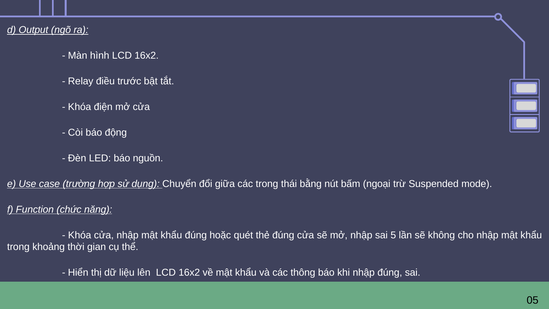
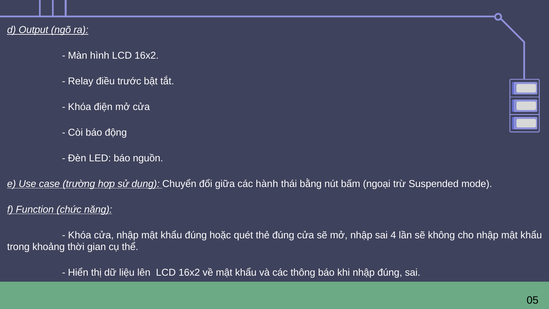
các trong: trong -> hành (267, 184)
5: 5 -> 4 (393, 235)
